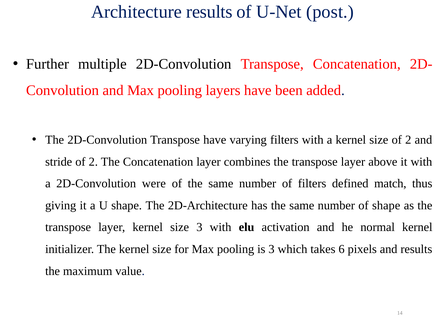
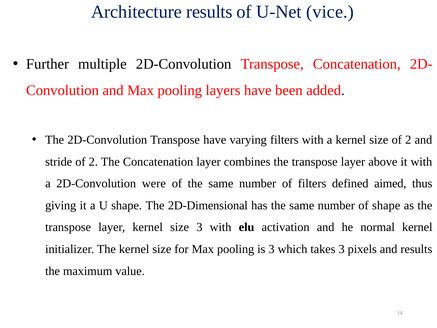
post: post -> vice (330, 12)
match: match -> aimed (390, 183)
2D-Architecture: 2D-Architecture -> 2D-Dimensional (208, 205)
takes 6: 6 -> 3 (342, 249)
